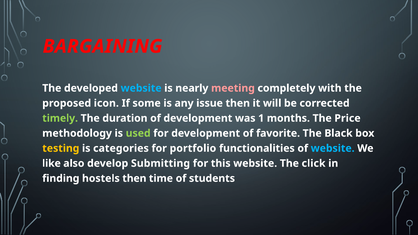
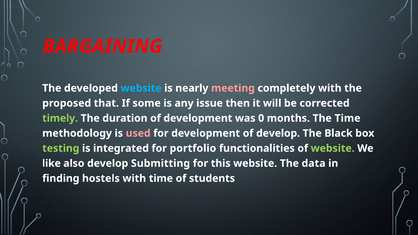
icon: icon -> that (106, 103)
1: 1 -> 0 (261, 118)
The Price: Price -> Time (347, 118)
used colour: light green -> pink (138, 133)
of favorite: favorite -> develop (278, 133)
testing colour: yellow -> light green (61, 148)
categories: categories -> integrated (121, 148)
website colour: light blue -> light green (333, 148)
click: click -> data (314, 163)
hostels then: then -> with (134, 178)
